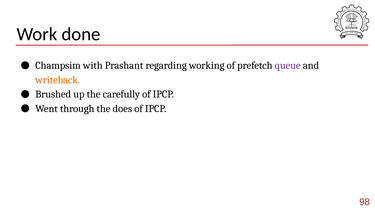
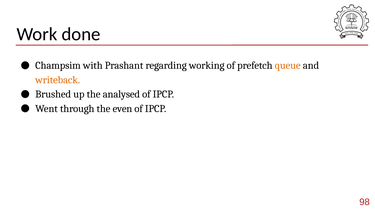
queue colour: purple -> orange (288, 65)
carefully: carefully -> analysed (121, 94)
does: does -> even (122, 109)
